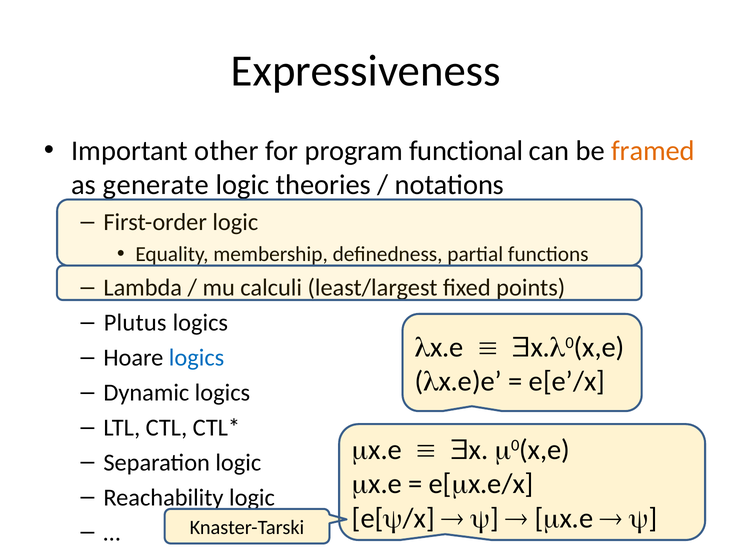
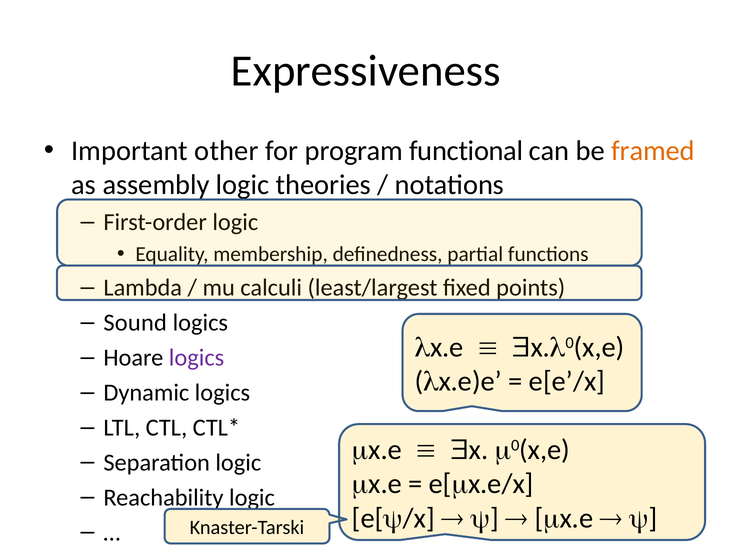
generate: generate -> assembly (156, 185)
Plutus: Plutus -> Sound (135, 323)
logics colour: blue -> purple (197, 358)
